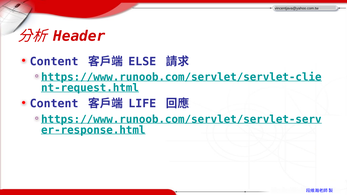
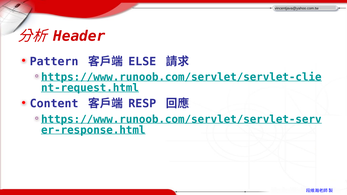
Content: Content -> Pattern (54, 62)
LIFE: LIFE -> RESP (142, 104)
